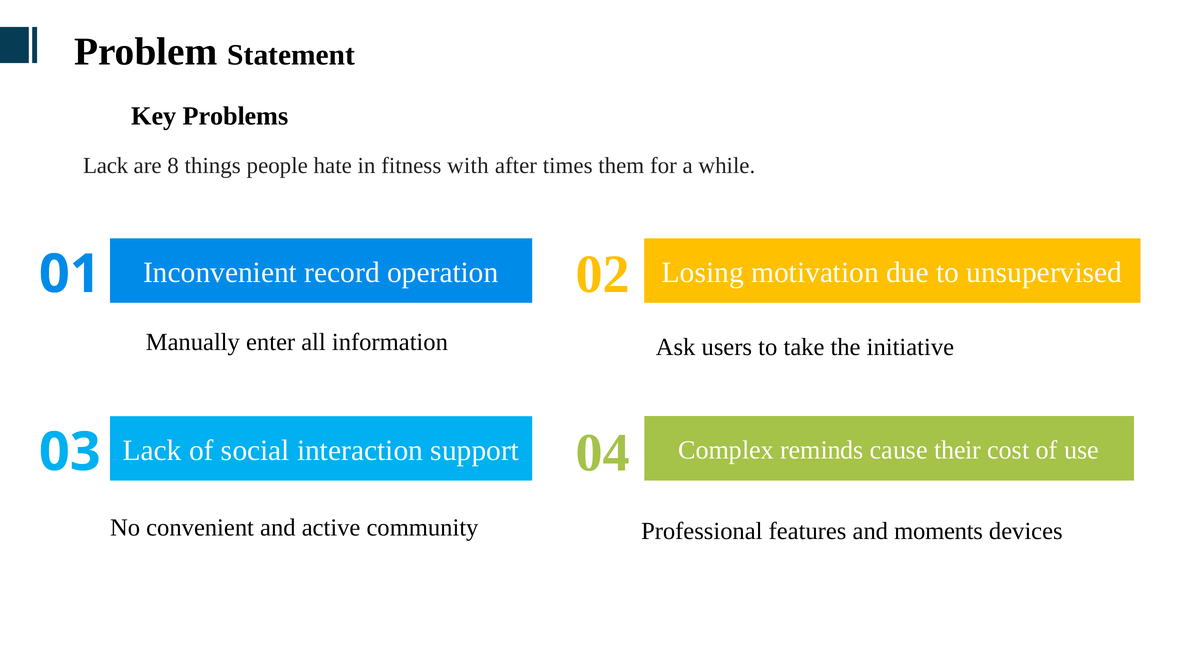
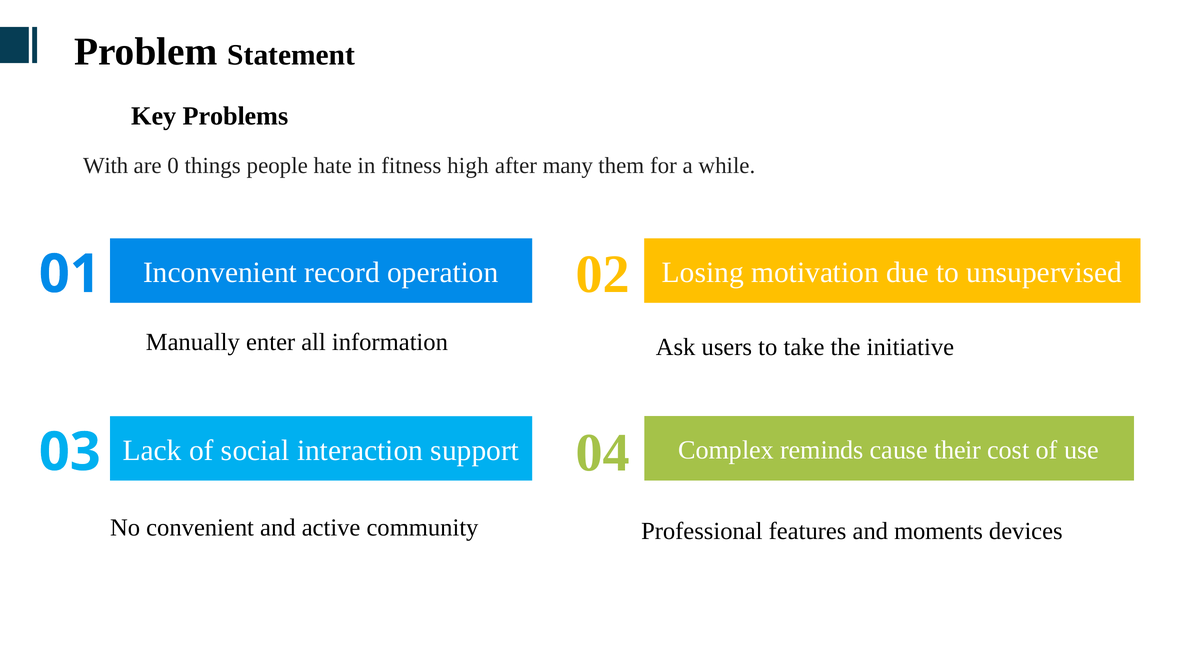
Lack: Lack -> With (106, 166)
8: 8 -> 0 (173, 166)
with: with -> high (468, 166)
times: times -> many (568, 166)
